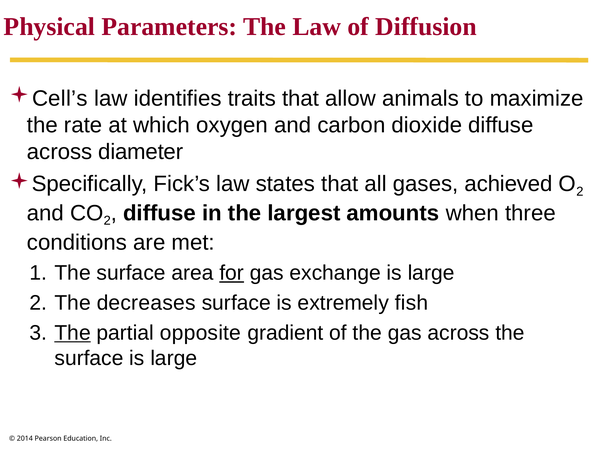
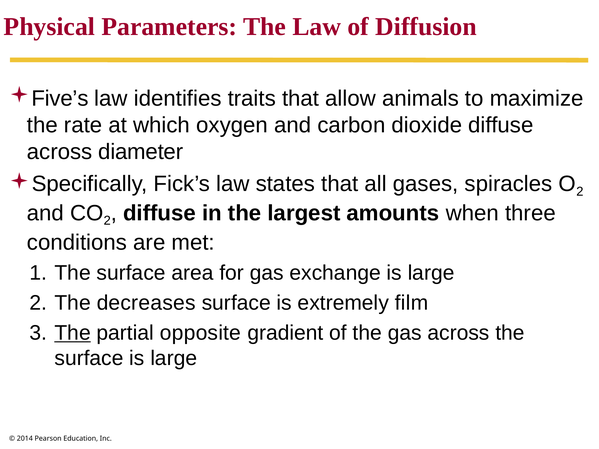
Cell’s: Cell’s -> Five’s (60, 99)
achieved: achieved -> spiracles (508, 184)
for underline: present -> none (232, 273)
fish: fish -> film (412, 303)
